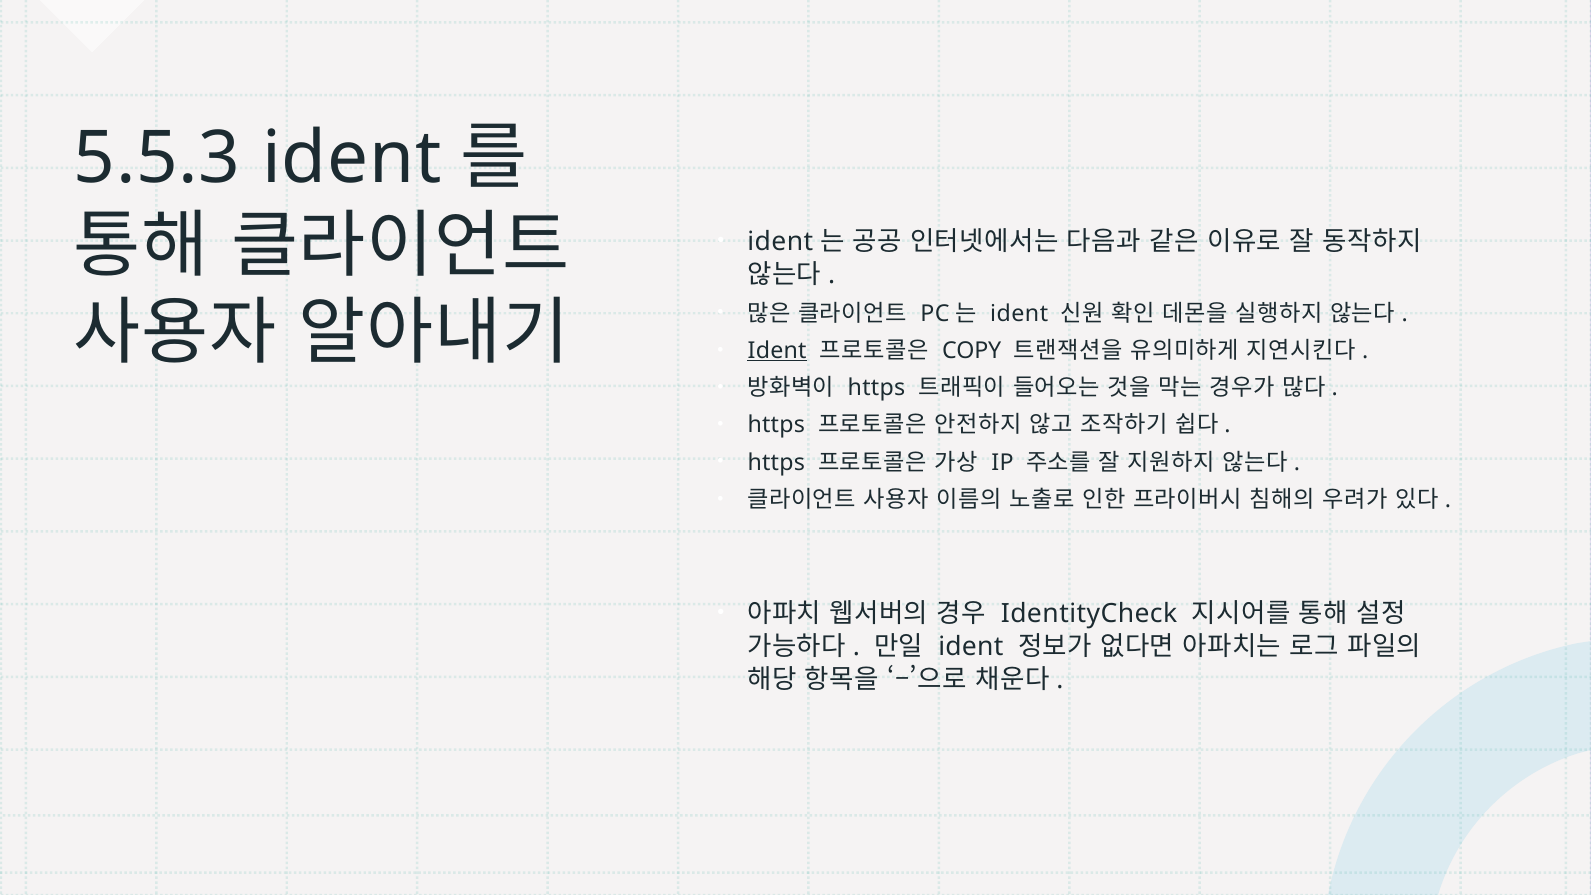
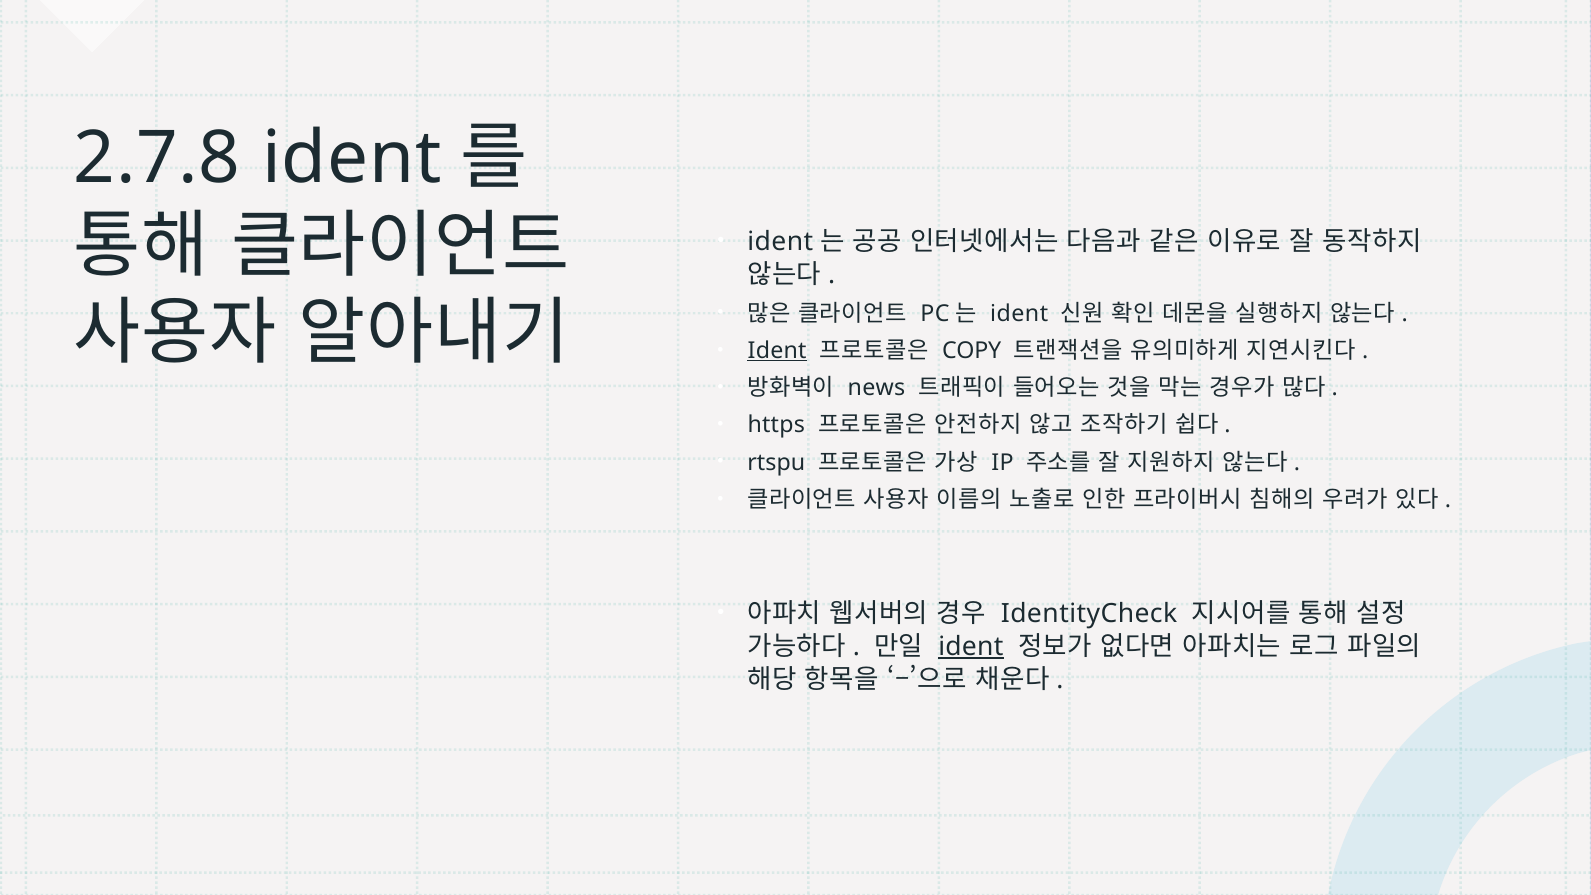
5.5.3: 5.5.3 -> 2.7.8 (157, 158)
https: https -> news (876, 388)
https: https -> rtspu (776, 462)
ident underline: none -> present (971, 647)
